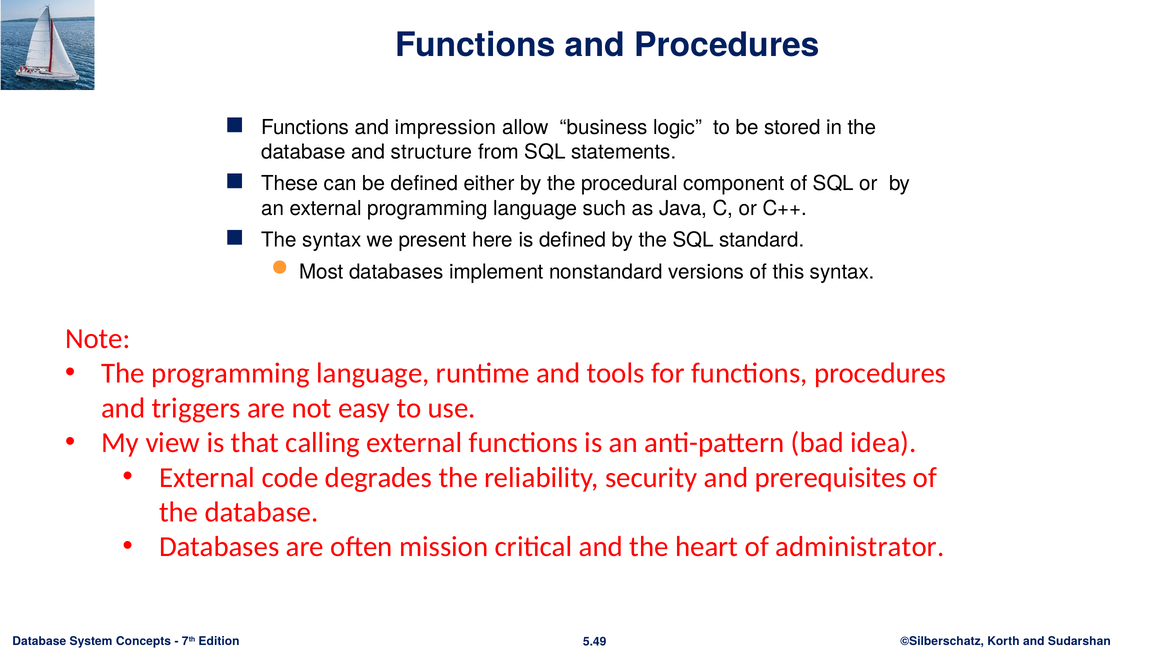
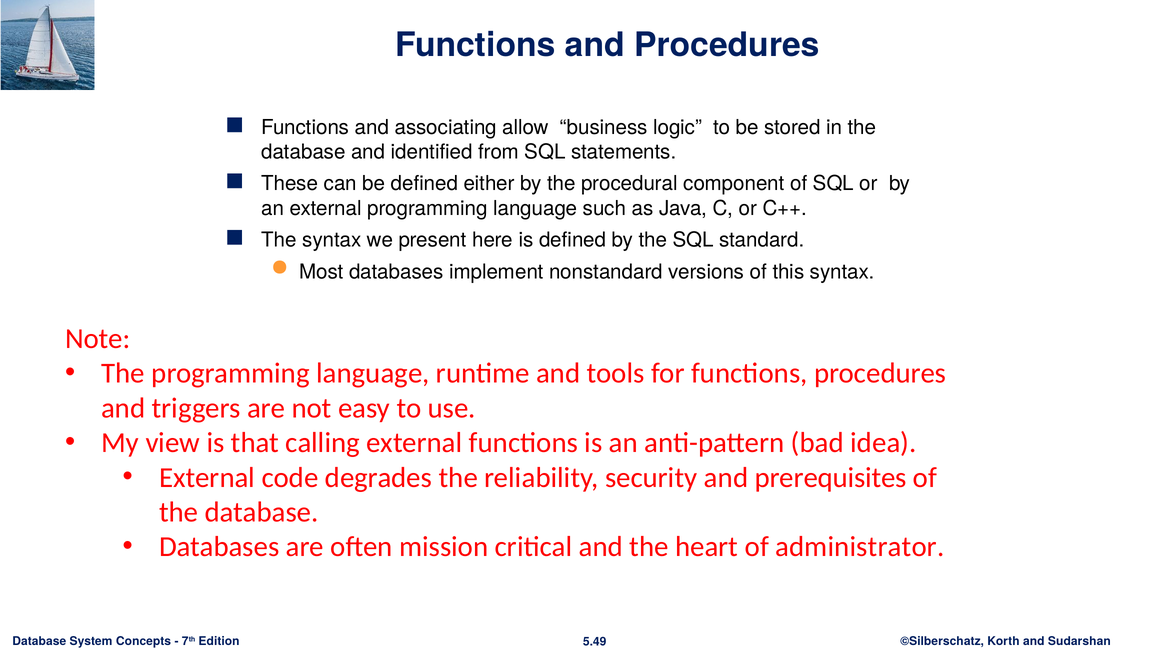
impression: impression -> associating (446, 127)
structure: structure -> identified (432, 152)
